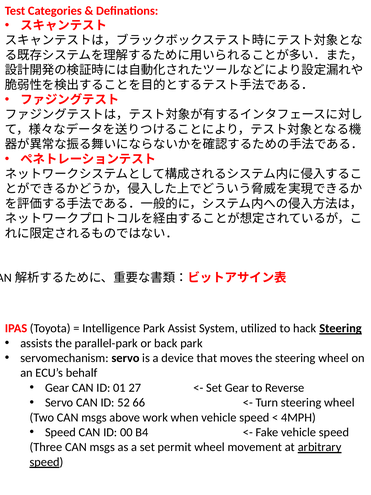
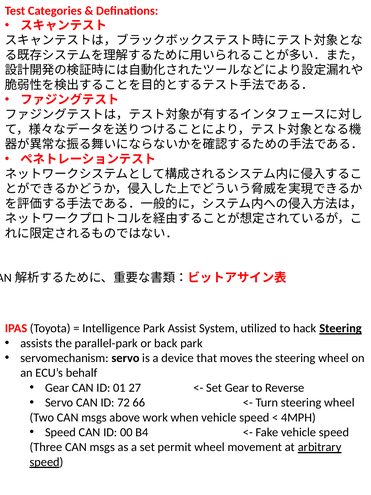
52: 52 -> 72 (124, 402)
